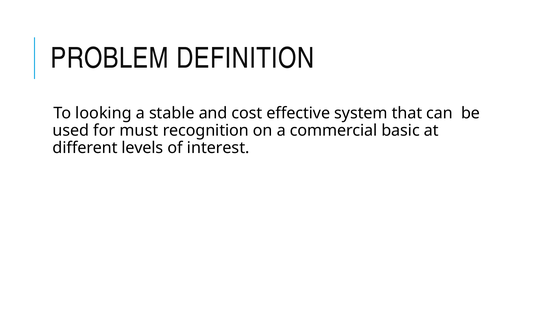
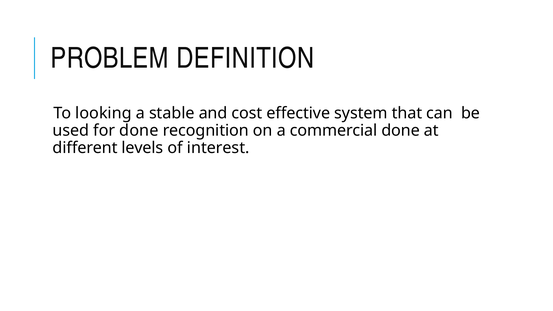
for must: must -> done (139, 130)
commercial basic: basic -> done (401, 130)
